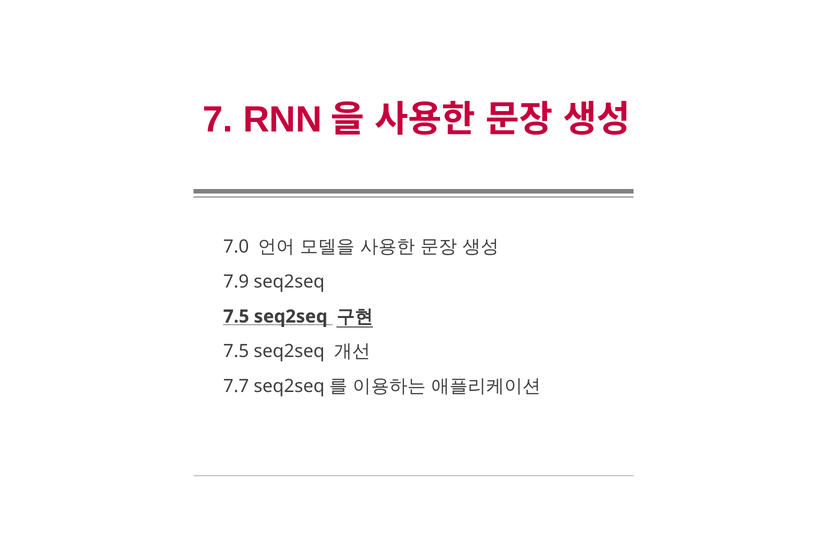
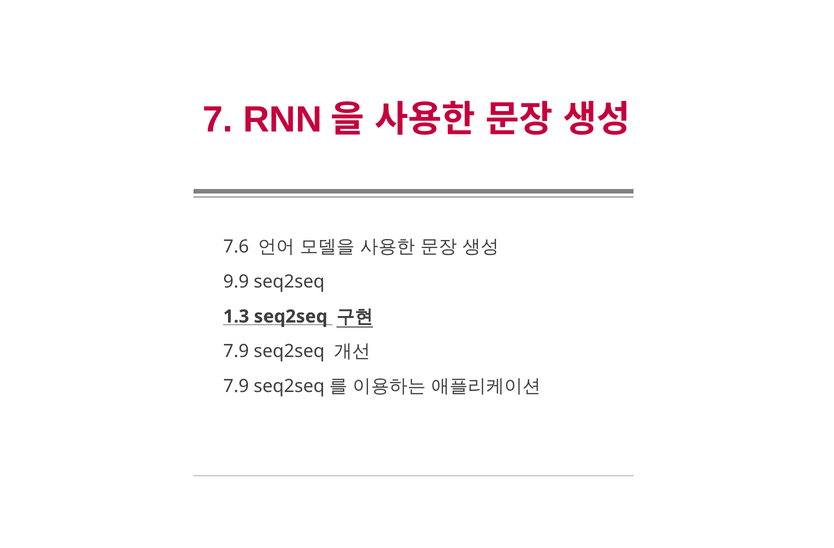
7.0: 7.0 -> 7.6 (236, 247)
7.9: 7.9 -> 9.9 (236, 281)
7.5: 7.5 -> 1.3 (236, 316)
7.5: 7.5 -> 7.9 (236, 351)
7.7: 7.7 -> 7.9 (236, 386)
